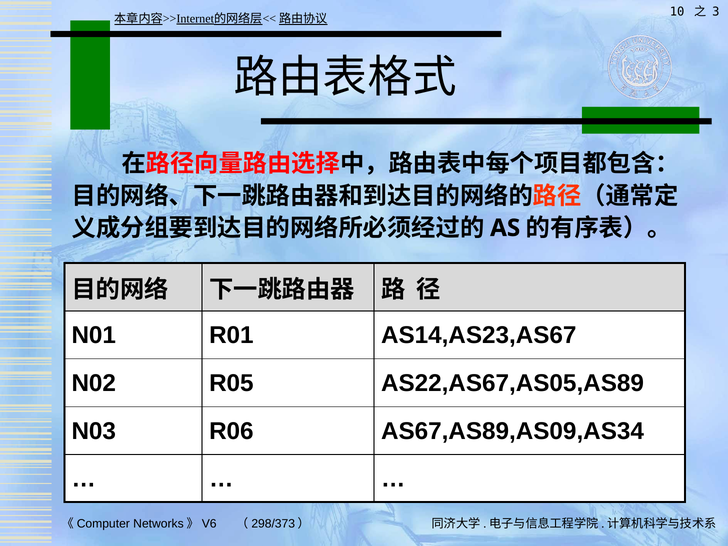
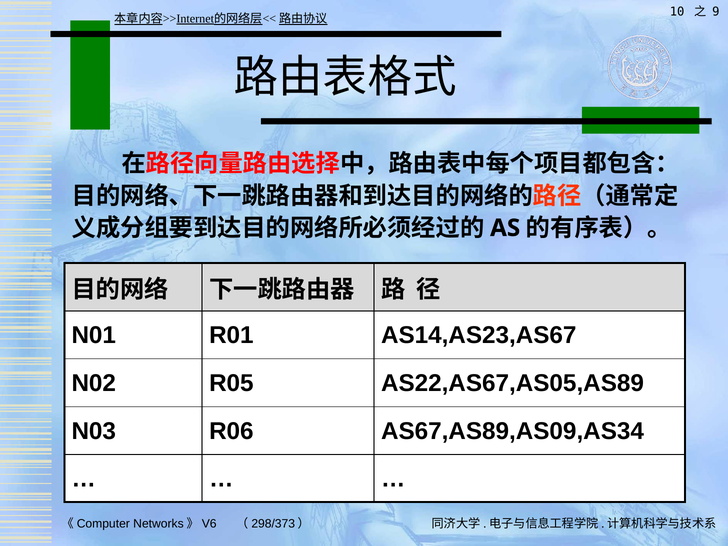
3: 3 -> 9 (716, 12)
